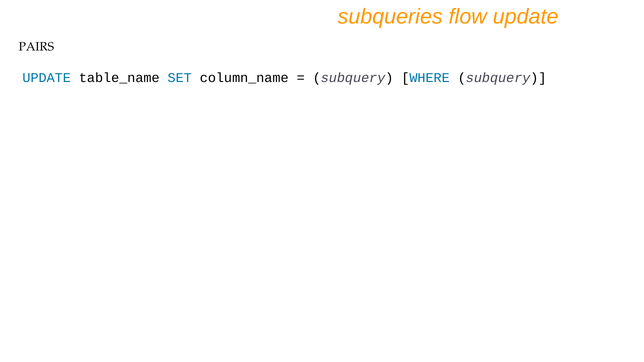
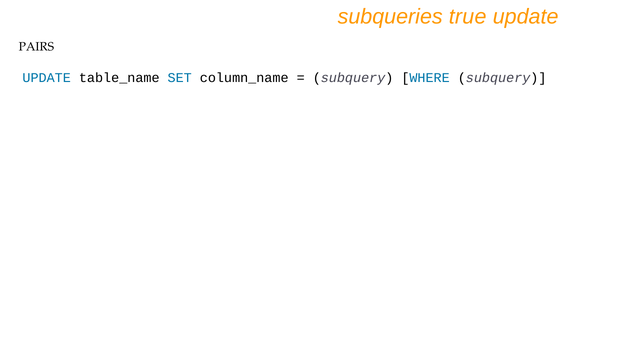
flow: flow -> true (468, 17)
